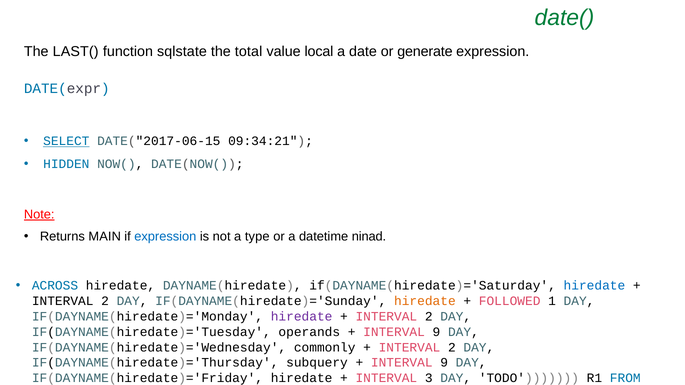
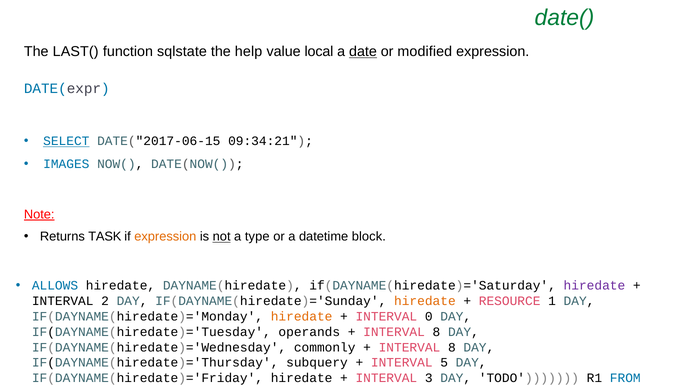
total: total -> help (249, 52)
date underline: none -> present (363, 52)
generate: generate -> modified (425, 52)
HIDDEN: HIDDEN -> IMAGES (66, 164)
MAIN: MAIN -> TASK (105, 237)
expression colour: blue -> orange (165, 237)
not underline: none -> present (222, 237)
ninad: ninad -> block (369, 237)
ACROSS: ACROSS -> ALLOWS (55, 286)
hiredate colour: blue -> purple (594, 286)
FOLLOWED: FOLLOWED -> RESOURCE (510, 301)
hiredate colour: purple -> orange (302, 317)
2: 2 -> 0 (429, 317)
9: 9 -> 8 (436, 332)
2: 2 -> 8 (452, 348)
9: 9 -> 5 (444, 363)
